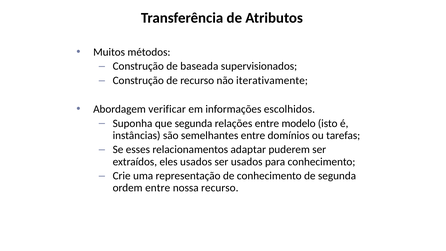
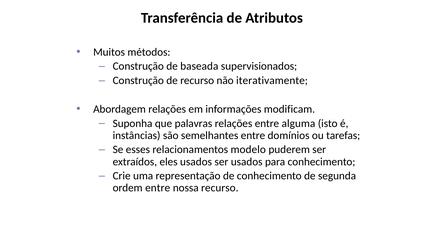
Abordagem verificar: verificar -> relações (167, 109)
escolhidos: escolhidos -> modificam (289, 109)
que segunda: segunda -> palavras (193, 123)
modelo: modelo -> alguma (298, 123)
adaptar: adaptar -> modelo (248, 150)
